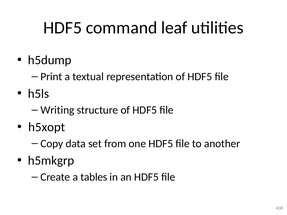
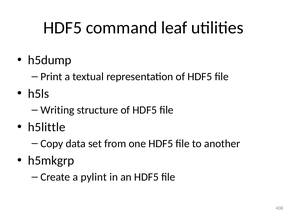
h5xopt: h5xopt -> h5little (47, 127)
tables: tables -> pylint (94, 177)
